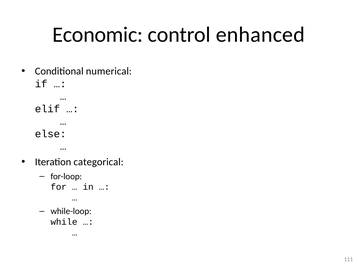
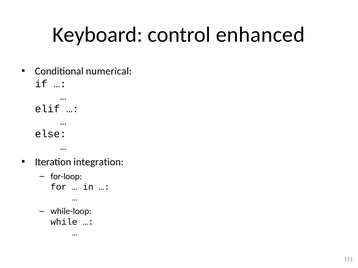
Economic: Economic -> Keyboard (98, 35)
categorical: categorical -> integration (99, 162)
